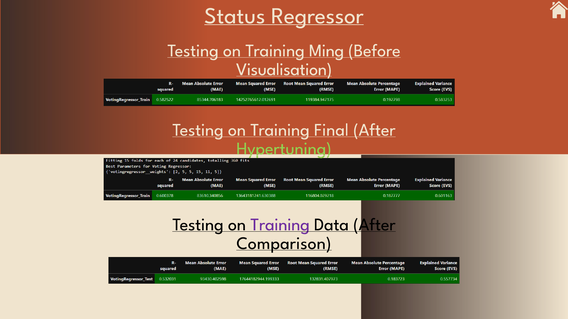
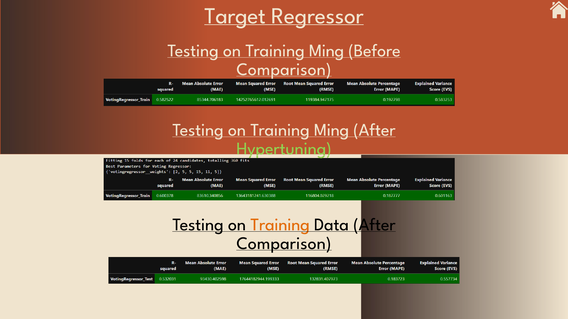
Status: Status -> Target (235, 16)
Visualisation: Visualisation -> Comparison (284, 69)
Final: Final -> Ming (331, 130)
Training colour: purple -> orange (280, 225)
